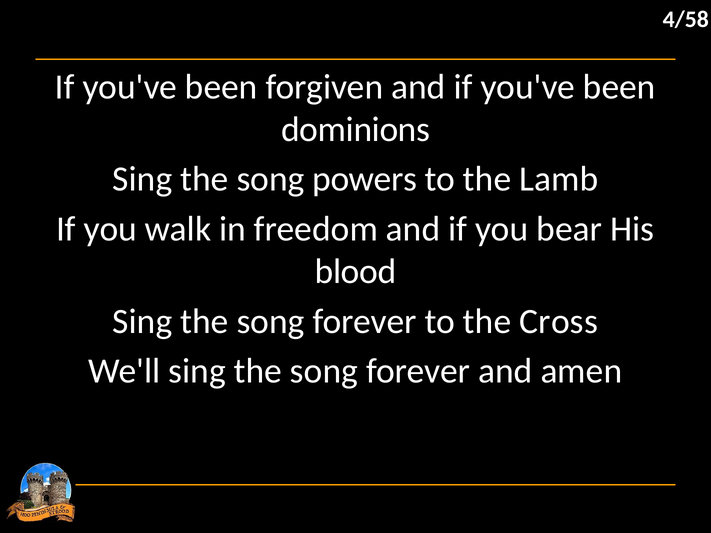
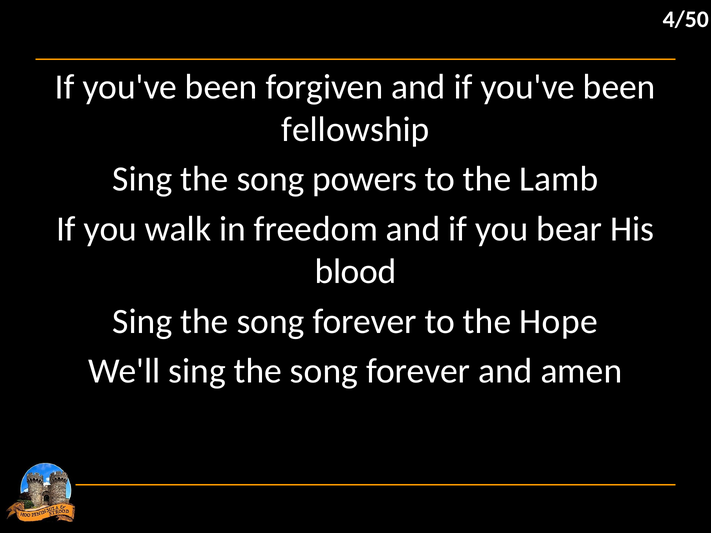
4/58: 4/58 -> 4/50 (686, 19)
dominions: dominions -> fellowship (355, 129)
Cross: Cross -> Hope (559, 321)
